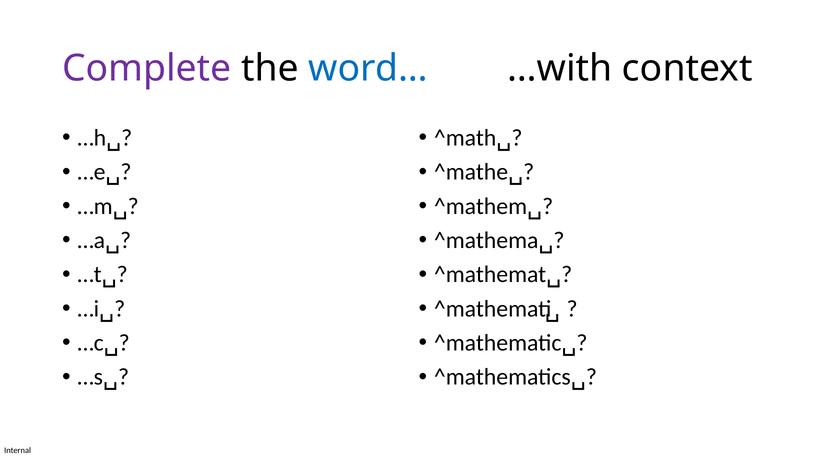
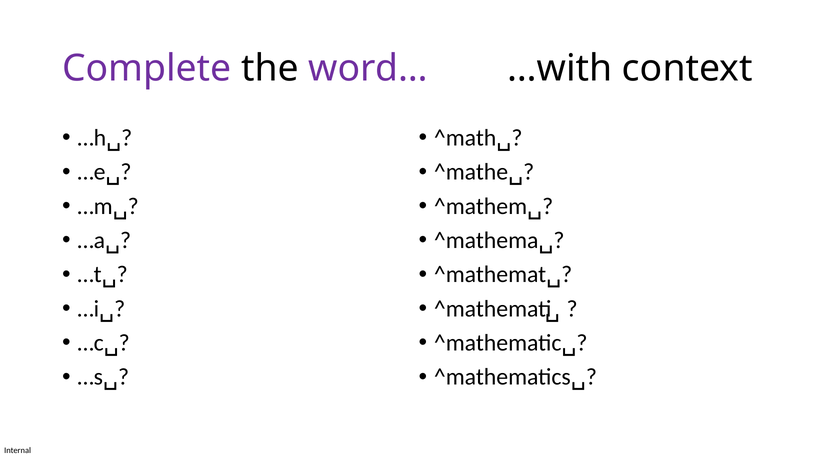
word… colour: blue -> purple (368, 68)
